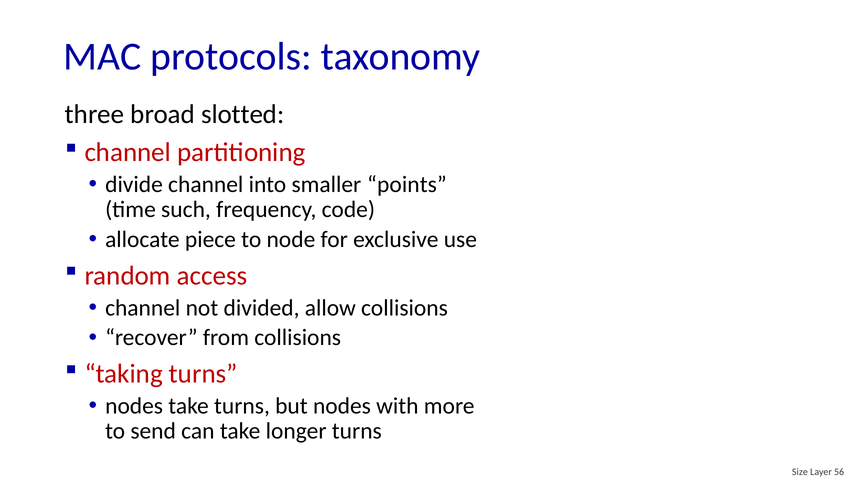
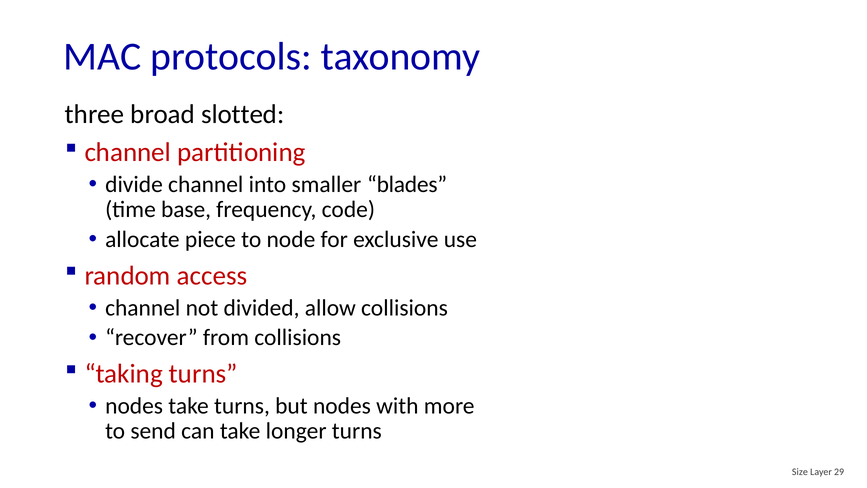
points: points -> blades (407, 184)
such: such -> base (186, 210)
56: 56 -> 29 (839, 472)
